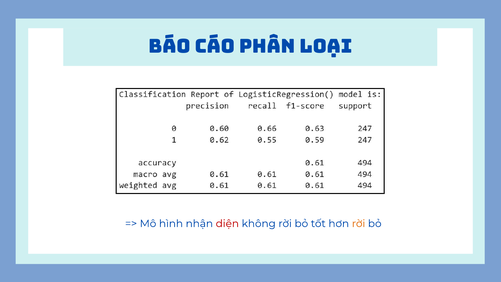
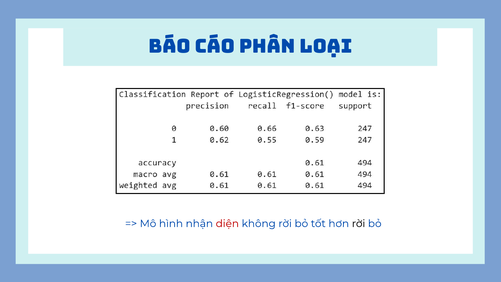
rời colour: orange -> black (359, 223)
